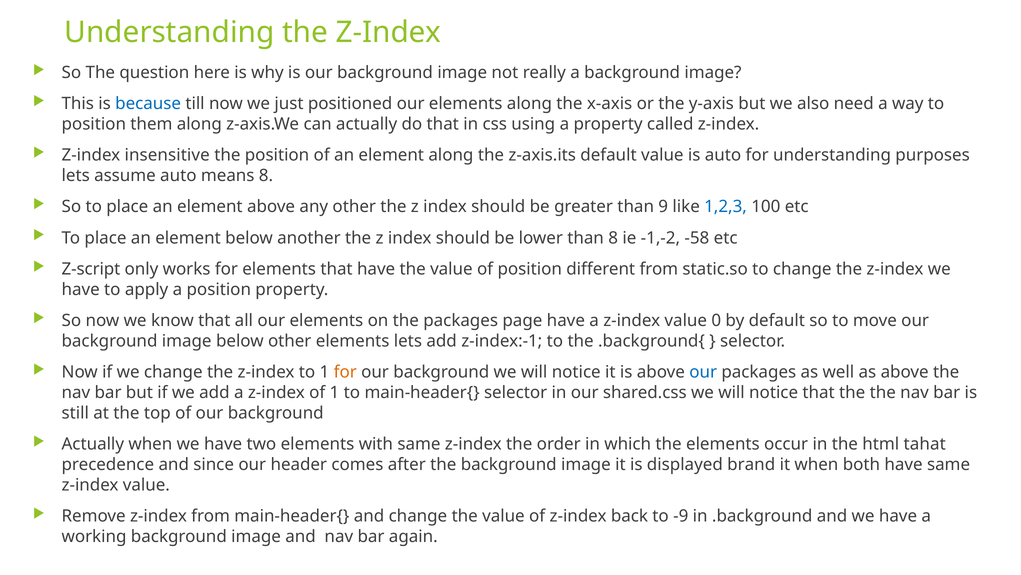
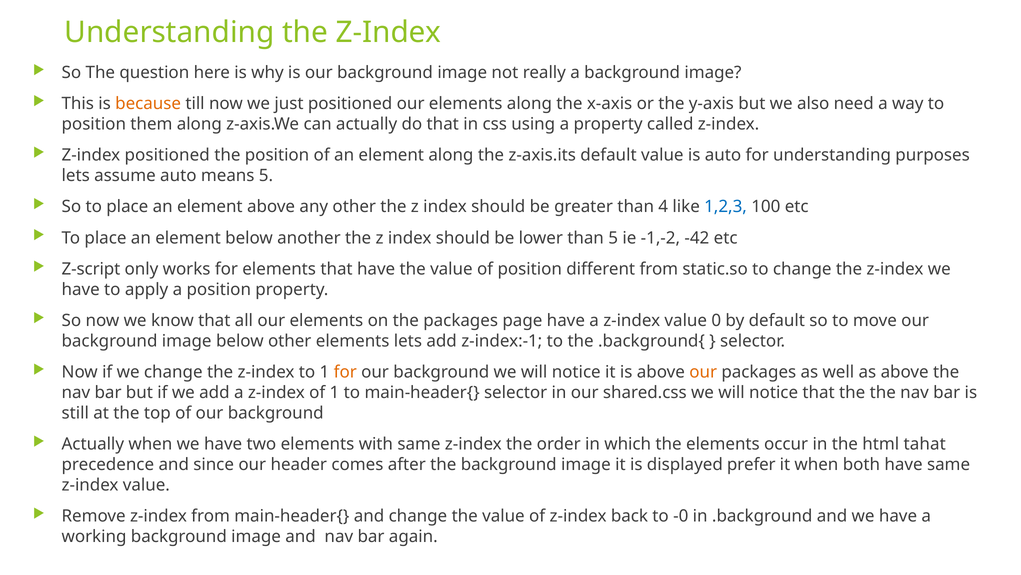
because colour: blue -> orange (148, 104)
Z-index insensitive: insensitive -> positioned (167, 155)
means 8: 8 -> 5 (266, 176)
9: 9 -> 4 (663, 207)
than 8: 8 -> 5 (613, 238)
-58: -58 -> -42 (697, 238)
our colour: blue -> orange (703, 372)
brand: brand -> prefer (751, 464)
-9: -9 -> -0 (681, 515)
